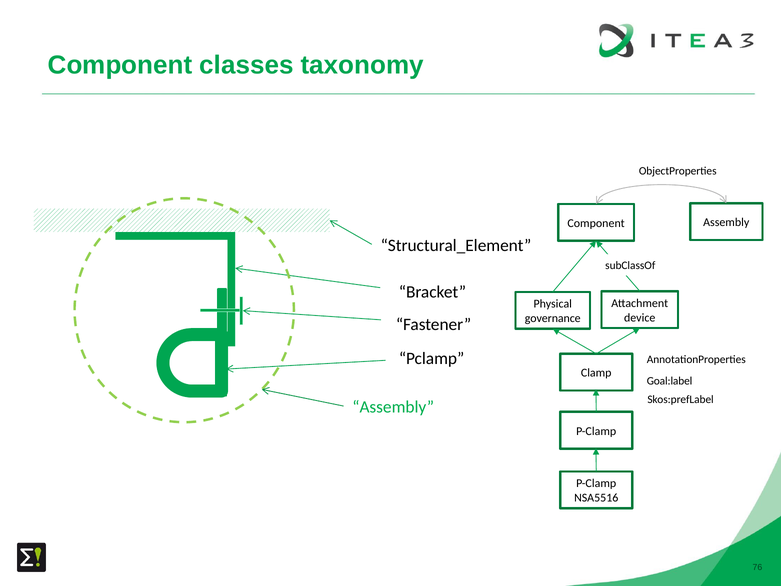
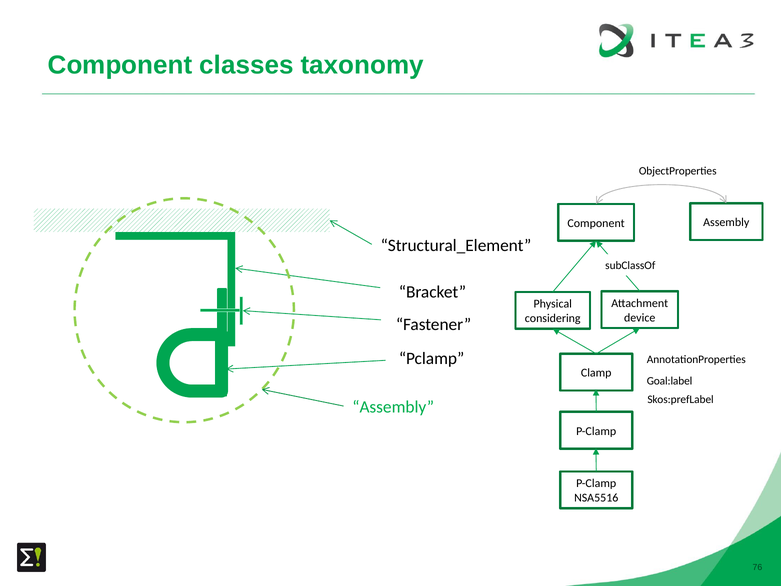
governance: governance -> considering (553, 318)
